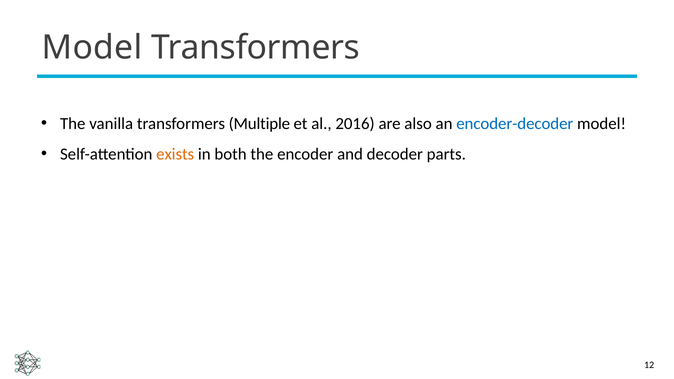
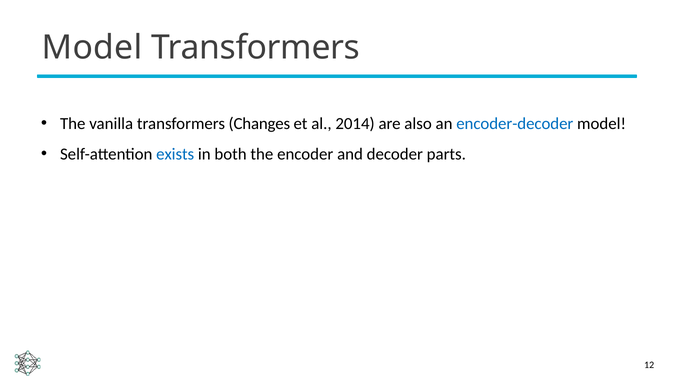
Multiple: Multiple -> Changes (259, 124)
2016: 2016 -> 2014 (355, 124)
exists colour: orange -> blue (175, 154)
